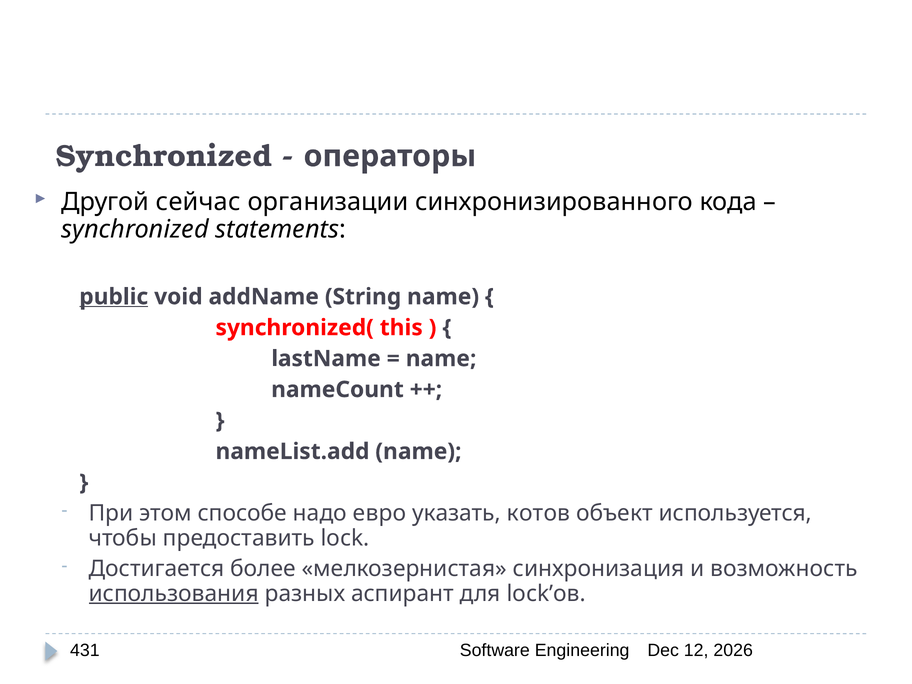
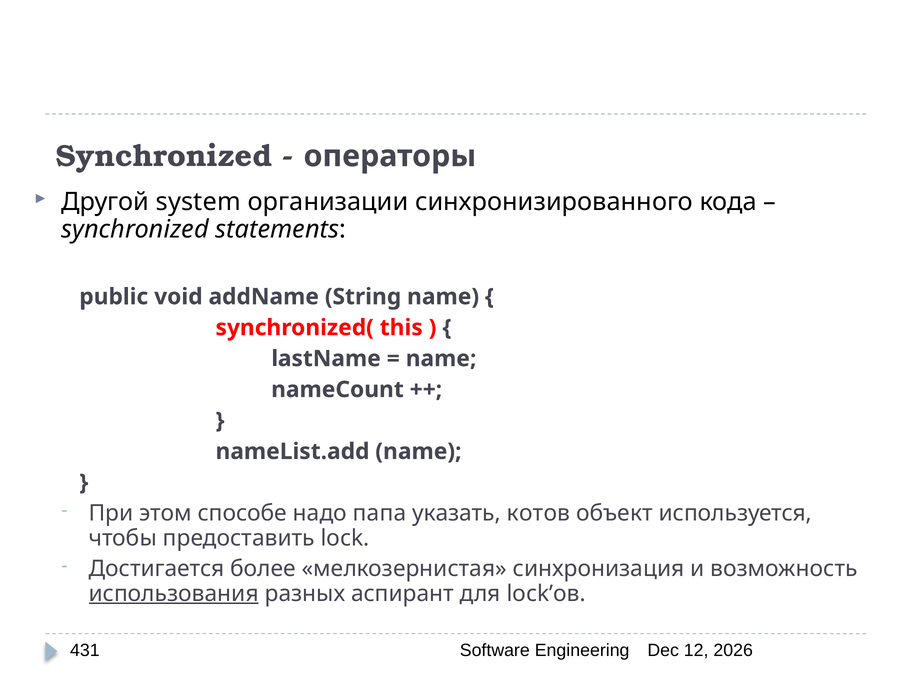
сейчас: сейчас -> system (198, 202)
public underline: present -> none (114, 297)
евро: евро -> папа (380, 513)
